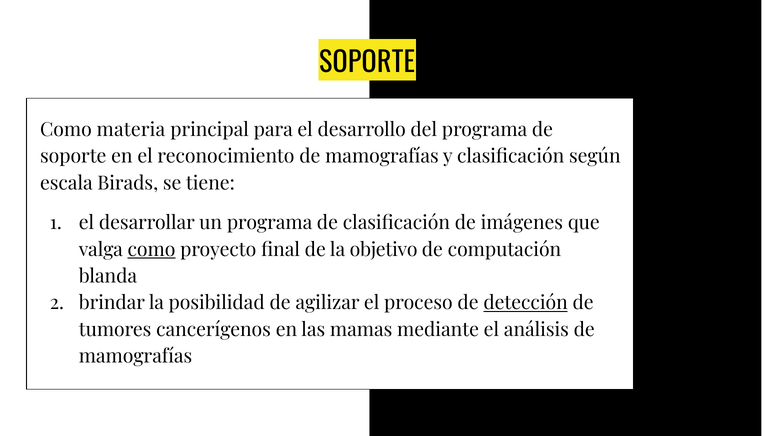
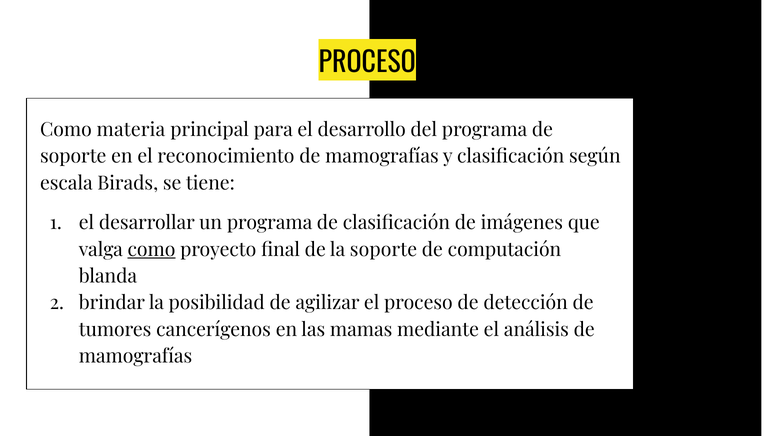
SOPORTE: SOPORTE -> PROCESO (367, 63)
la objetivo: objetivo -> soporte (383, 250)
detección underline: present -> none (526, 303)
